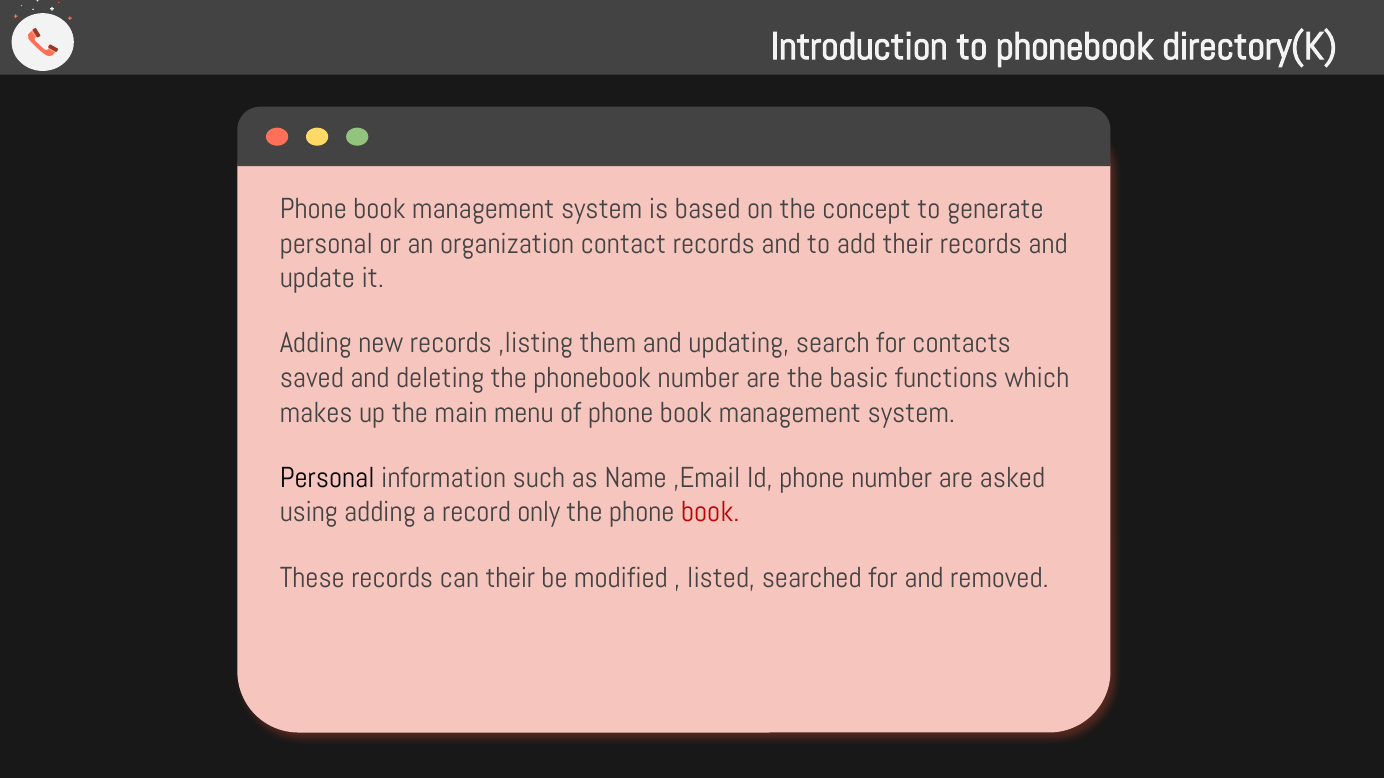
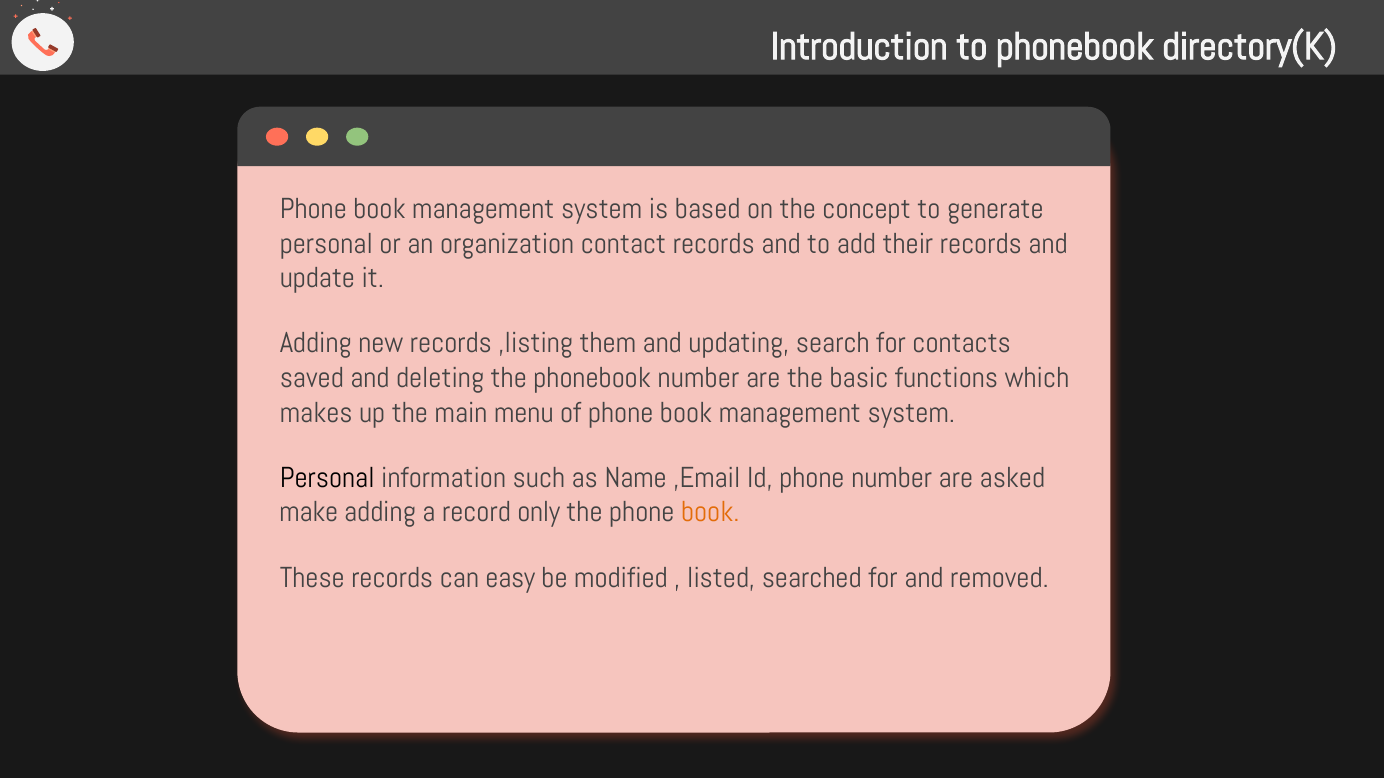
using: using -> make (309, 513)
book colour: red -> orange (710, 513)
can their: their -> easy (510, 578)
